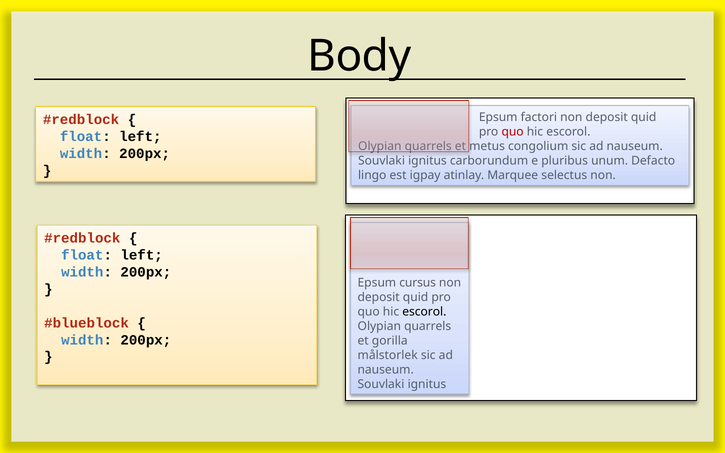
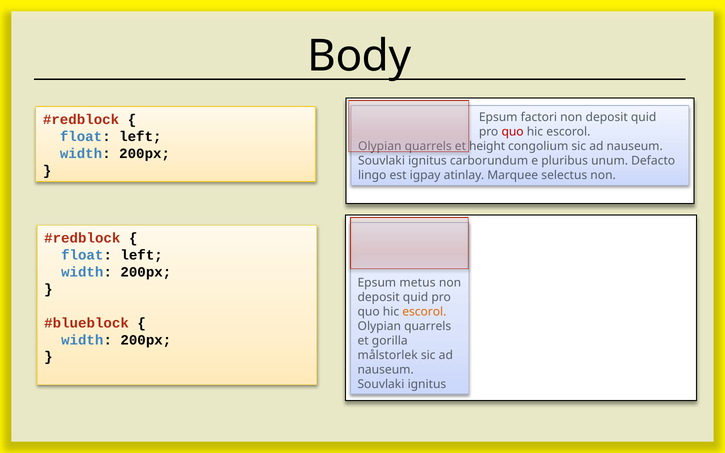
metus: metus -> height (487, 146)
cursus: cursus -> metus (417, 283)
escorol colour: black -> orange (424, 312)
